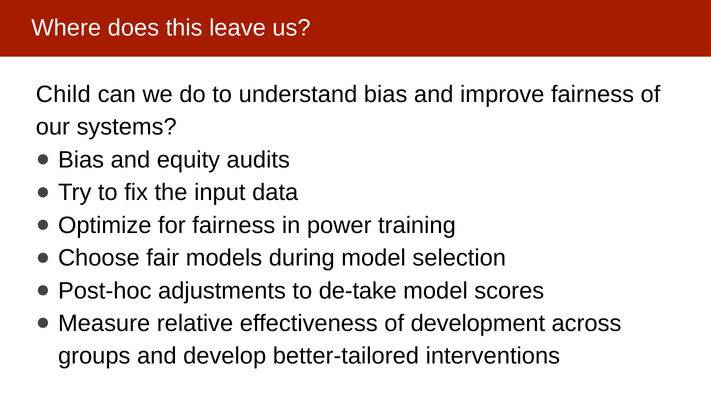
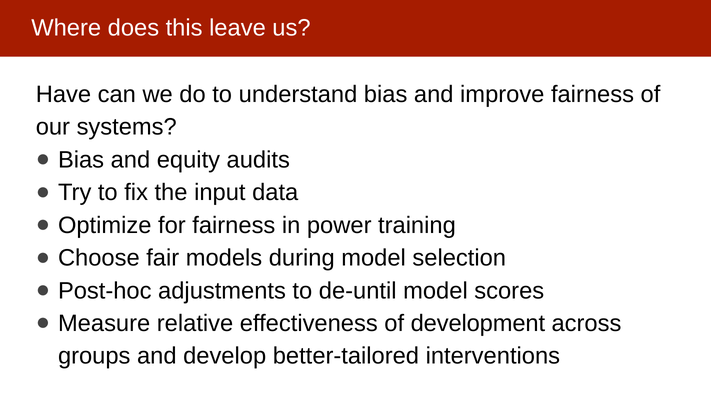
Child: Child -> Have (63, 94)
de-take: de-take -> de-until (358, 291)
